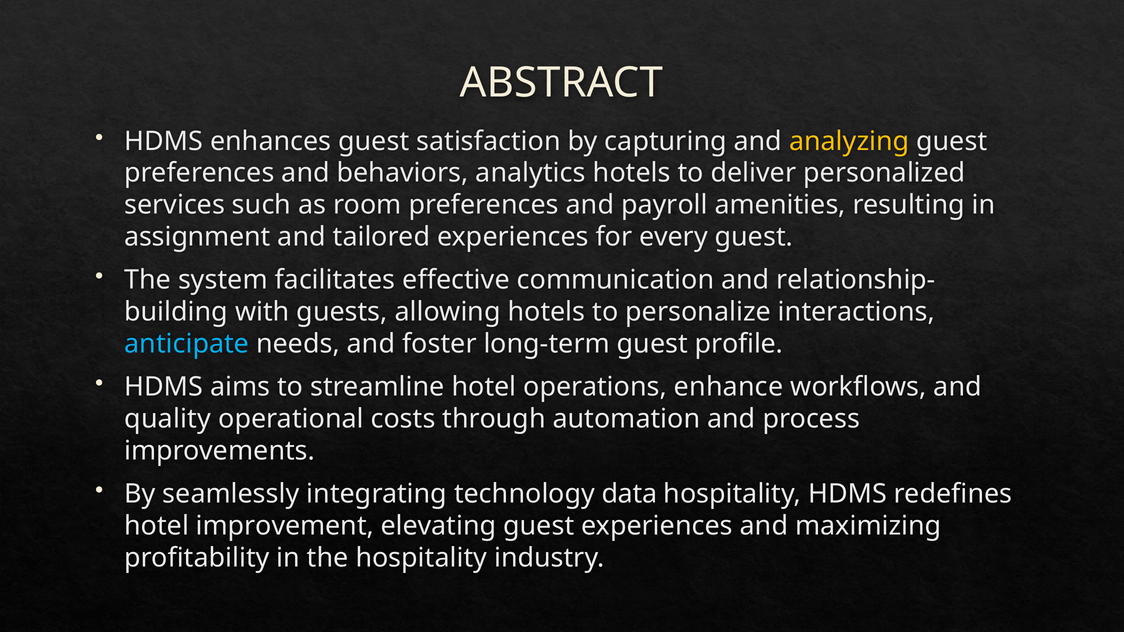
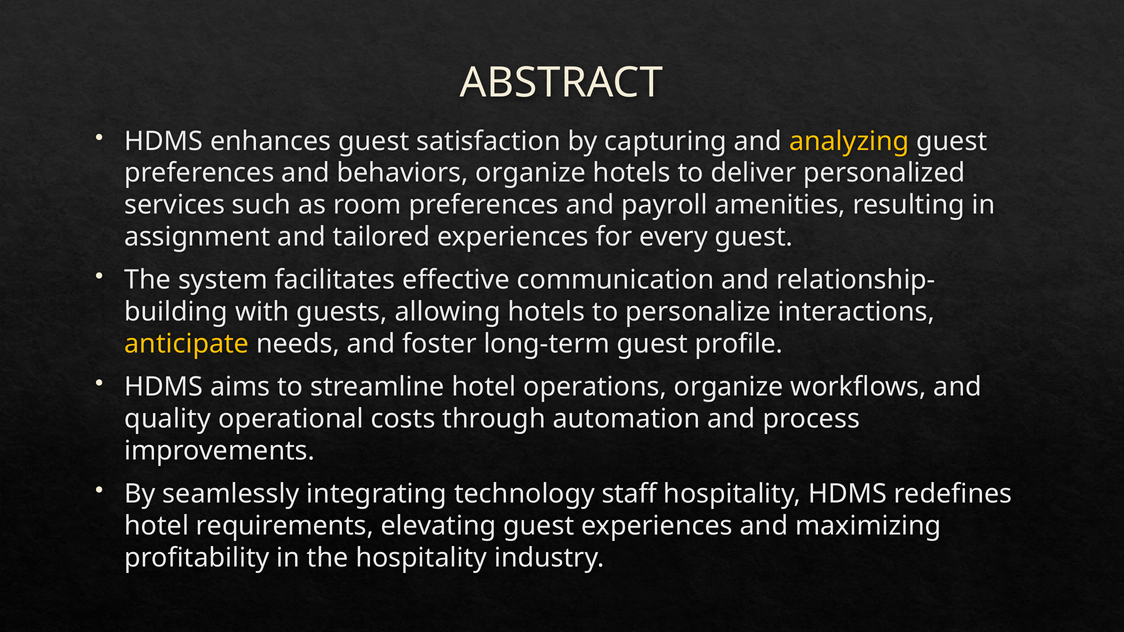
behaviors analytics: analytics -> organize (531, 173)
anticipate colour: light blue -> yellow (187, 344)
operations enhance: enhance -> organize (729, 387)
data: data -> staff (629, 494)
improvement: improvement -> requirements (285, 526)
